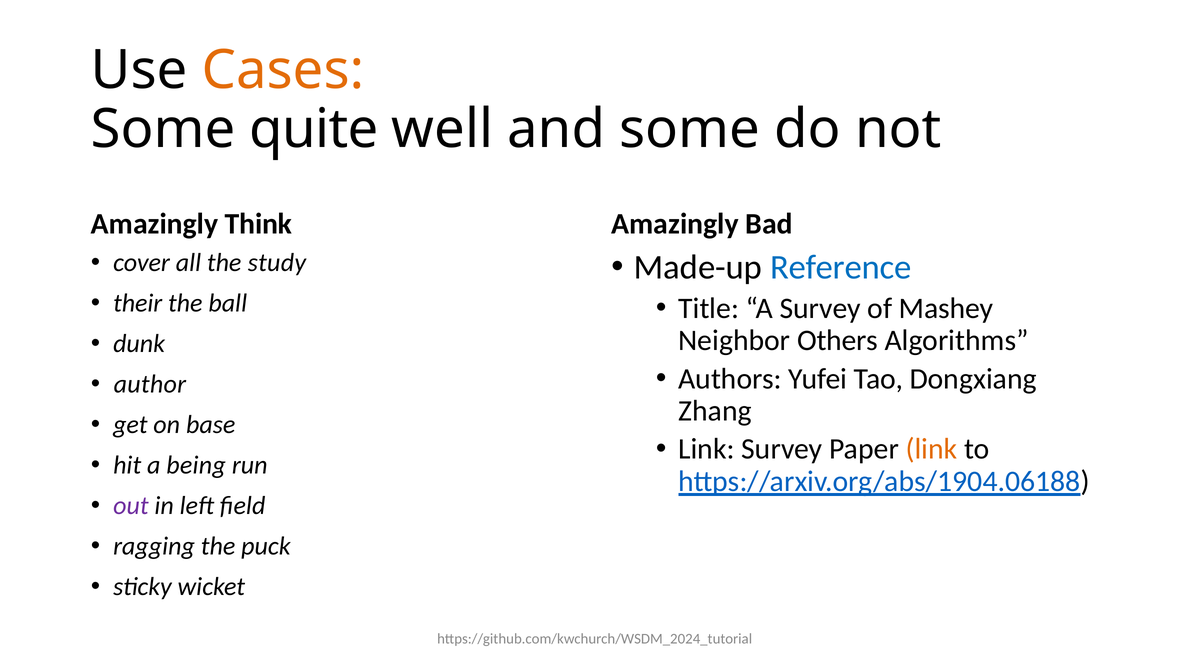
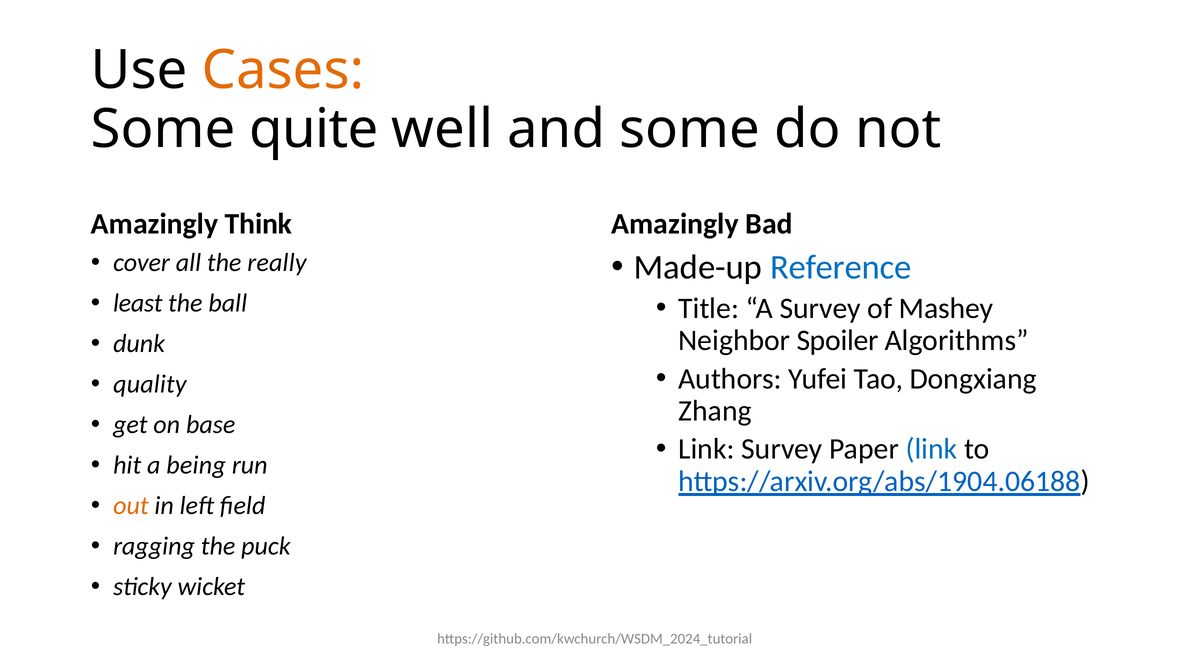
study: study -> really (277, 263)
their: their -> least (138, 303)
Others: Others -> Spoiler (838, 341)
author: author -> quality (150, 384)
link colour: orange -> blue (932, 449)
out colour: purple -> orange (131, 506)
